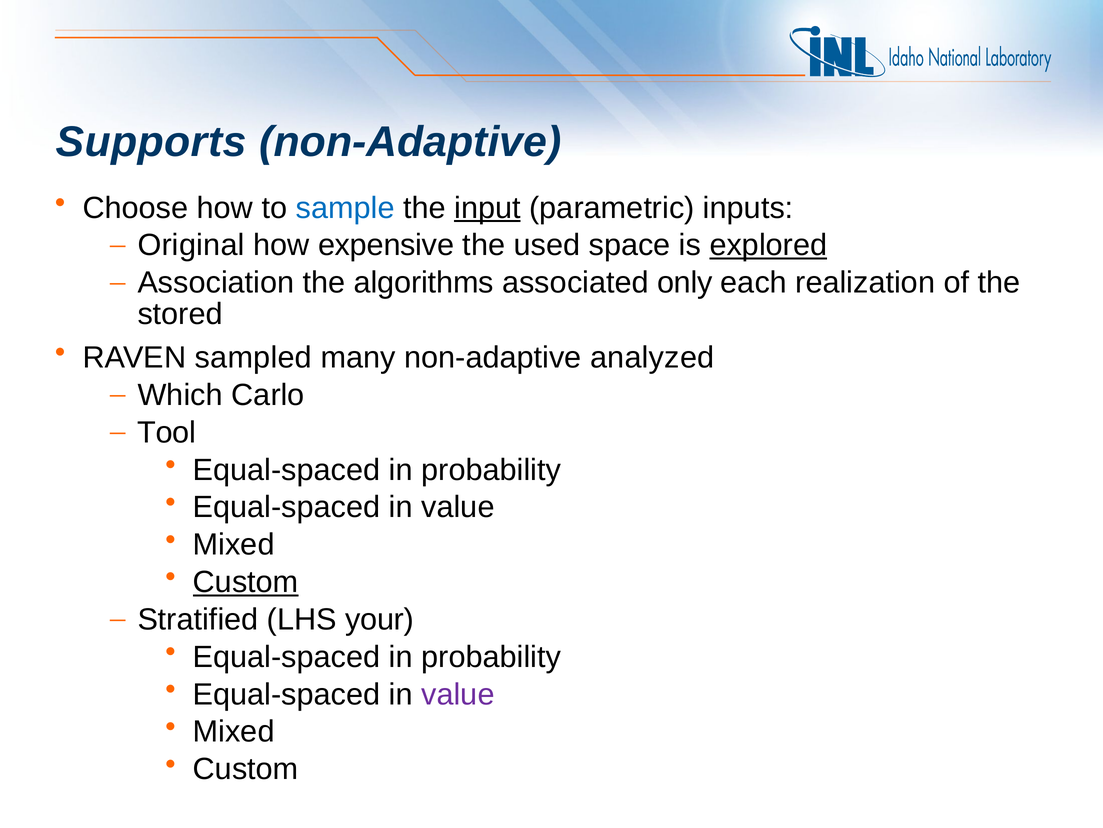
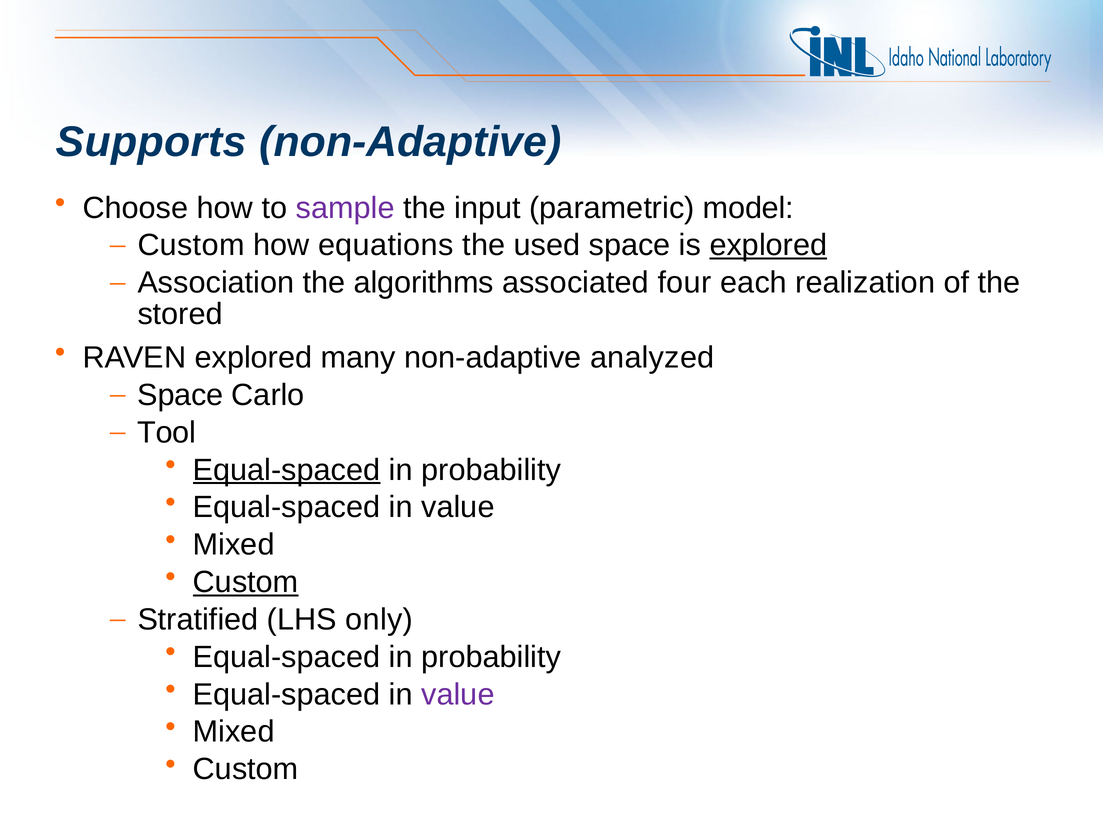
sample colour: blue -> purple (345, 208)
input underline: present -> none (487, 208)
inputs: inputs -> model (748, 208)
Original: Original -> Custom (191, 245)
expensive: expensive -> equations (386, 245)
only: only -> four (684, 283)
RAVEN sampled: sampled -> explored (253, 357)
Which: Which -> Space (180, 395)
Equal-spaced underline: none -> present (287, 469)
your: your -> only (379, 619)
